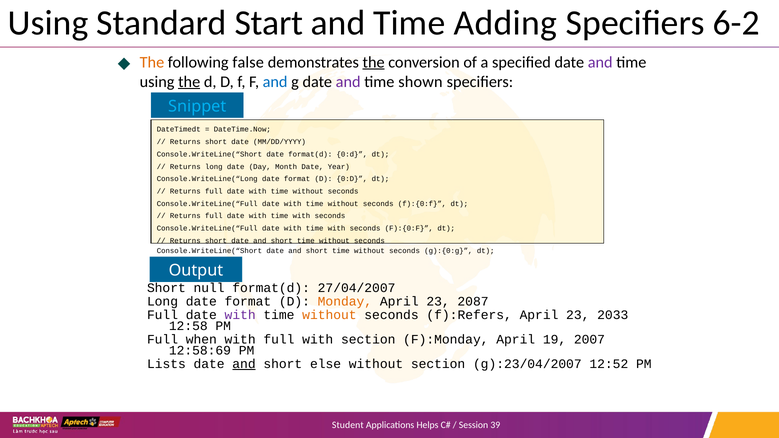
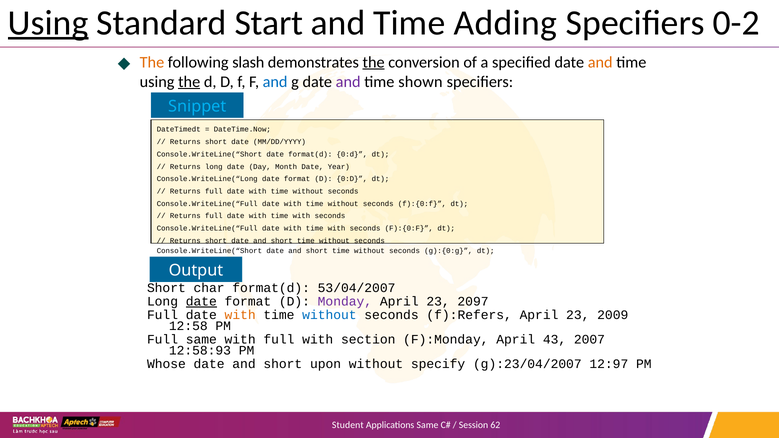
Using underline: none -> present (48, 23)
6-2: 6-2 -> 0-2 (736, 23)
false: false -> slash (248, 62)
and colour: purple -> orange (600, 62)
null: null -> char (209, 288)
27/04/2007: 27/04/2007 -> 53/04/2007 (357, 288)
date underline: none -> present (201, 302)
Monday colour: orange -> purple (345, 302)
2087: 2087 -> 2097 (473, 302)
with colour: purple -> orange (240, 315)
without colour: orange -> blue (329, 315)
2033: 2033 -> 2009 (613, 315)
Full when: when -> same (201, 340)
19: 19 -> 43 (555, 340)
12:58:69: 12:58:69 -> 12:58:93 (200, 350)
Lists: Lists -> Whose (166, 364)
and underline: present -> none (244, 364)
else: else -> upon (326, 364)
without section: section -> specify (438, 364)
12:52: 12:52 -> 12:97 (609, 364)
Applications Helps: Helps -> Same (427, 425)
39: 39 -> 62 (495, 425)
